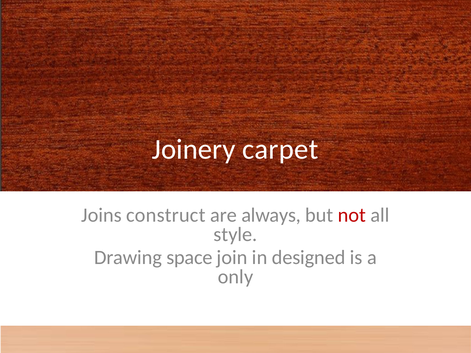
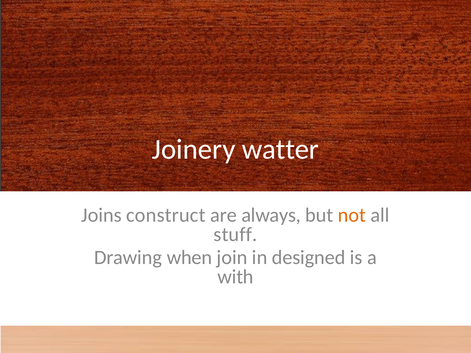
carpet: carpet -> watter (280, 150)
not colour: red -> orange (352, 215)
style: style -> stuff (235, 235)
space: space -> when (189, 258)
only: only -> with (236, 277)
